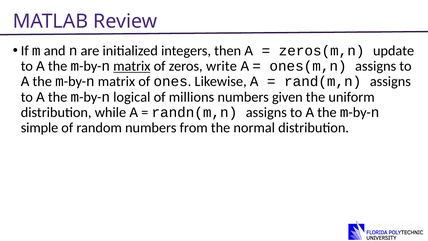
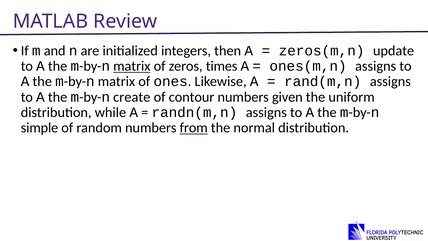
write: write -> times (222, 66)
logical: logical -> create (132, 97)
millions: millions -> contour (192, 97)
from underline: none -> present (194, 128)
